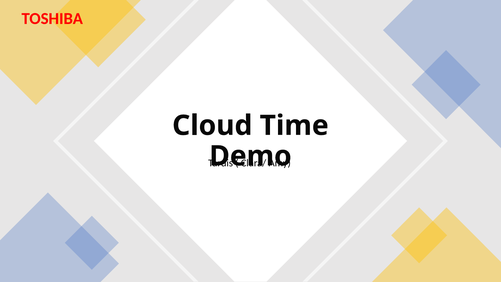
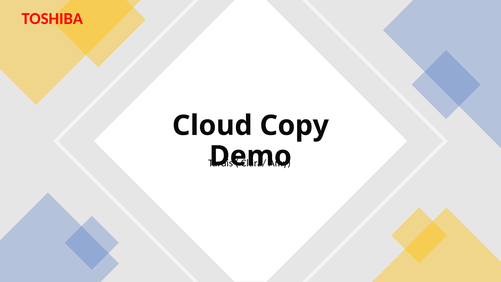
Time: Time -> Copy (294, 126)
